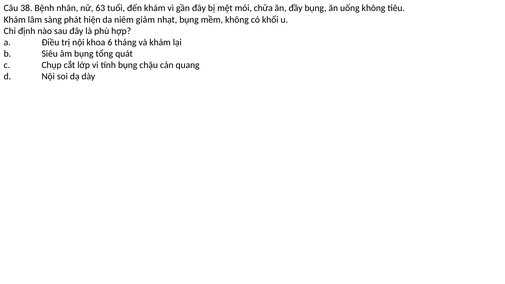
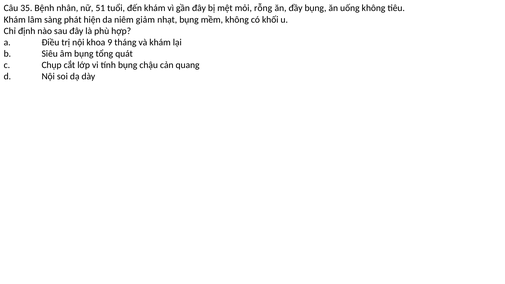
38: 38 -> 35 (26, 8)
63: 63 -> 51 (100, 8)
chữa: chữa -> rỗng (263, 8)
6: 6 -> 9 (110, 42)
